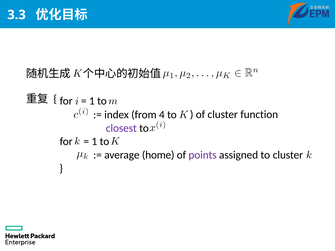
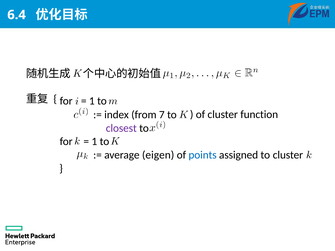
3.3: 3.3 -> 6.4 (17, 15)
4: 4 -> 7 (162, 115)
home: home -> eigen (158, 155)
points colour: purple -> blue (203, 155)
